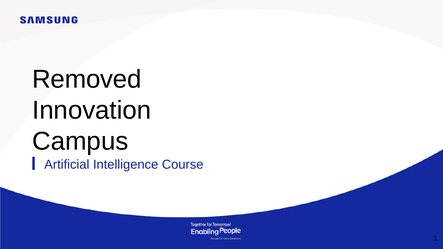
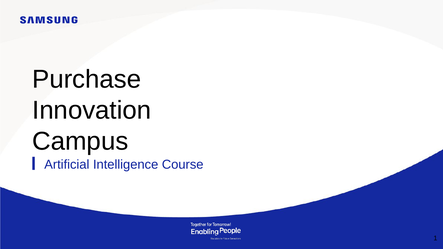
Removed: Removed -> Purchase (87, 79)
